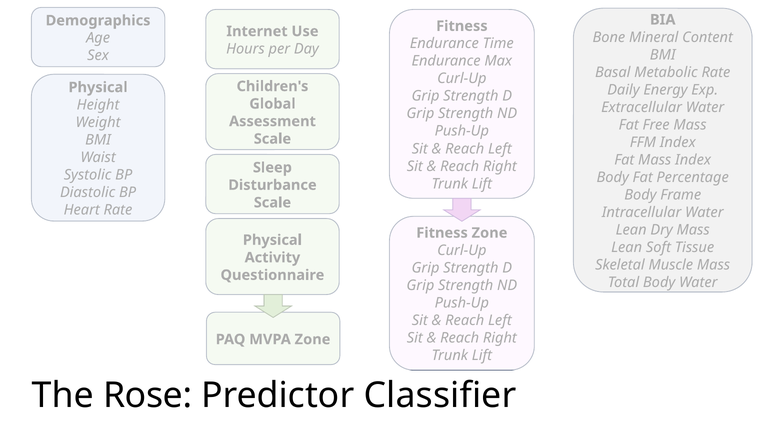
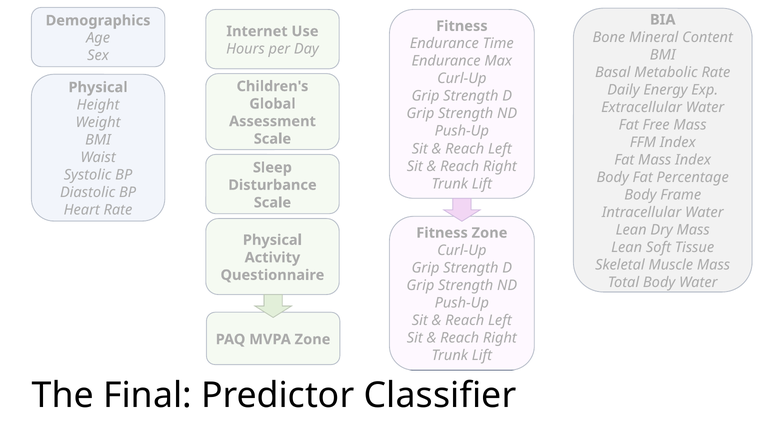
Rose: Rose -> Final (148, 396)
